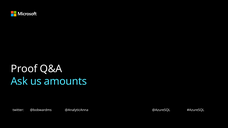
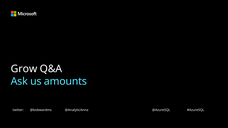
Proof: Proof -> Grow (24, 69)
